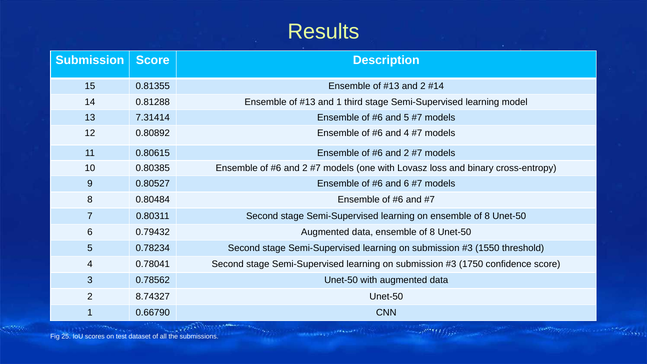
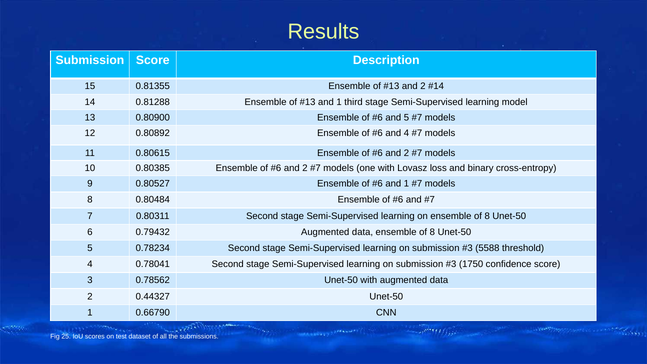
7.31414: 7.31414 -> 0.80900 (153, 118)
6: 6 -> 1 (406, 184)
1550: 1550 -> 5588 (487, 248)
8.74327: 8.74327 -> 0.44327 (153, 296)
